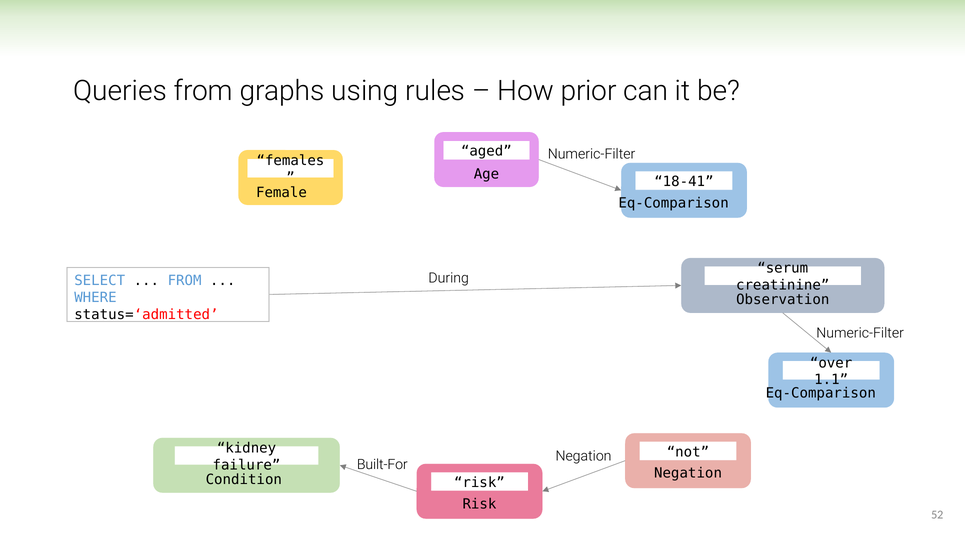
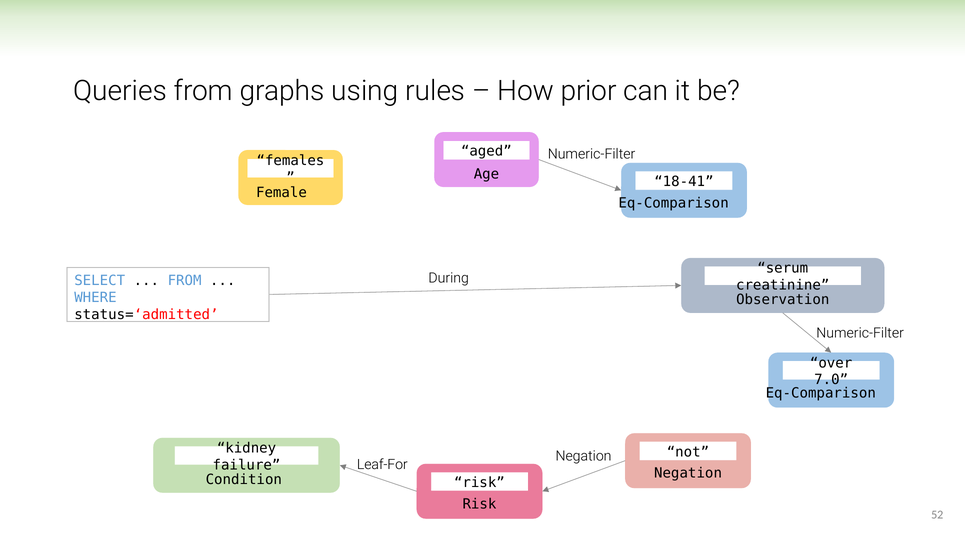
1.1: 1.1 -> 7.0 (831, 380)
Built-For: Built-For -> Leaf-For (382, 464)
